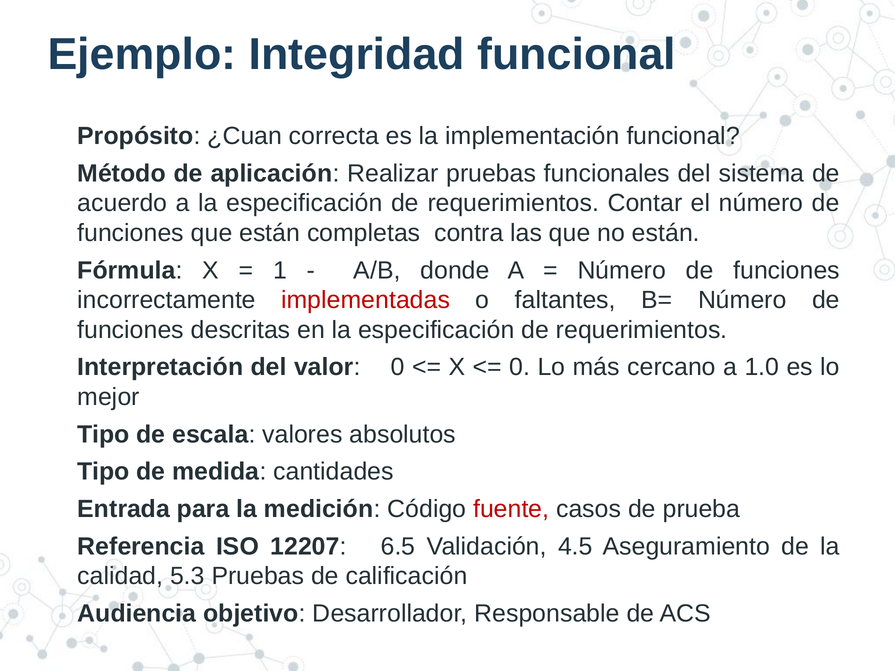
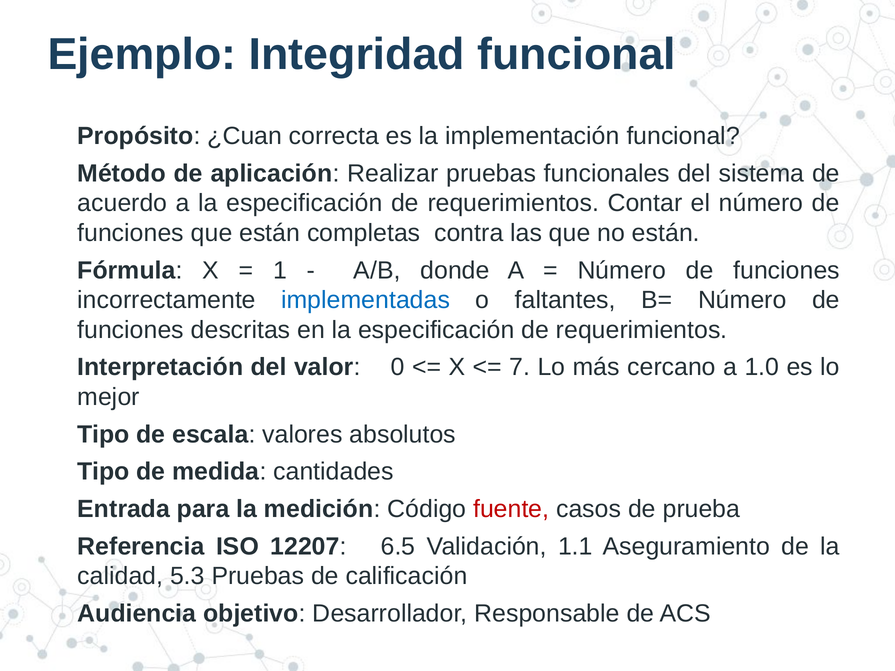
implementadas colour: red -> blue (366, 300)
0: 0 -> 7 (520, 367)
4.5: 4.5 -> 1.1 (575, 547)
